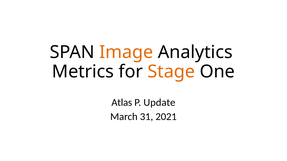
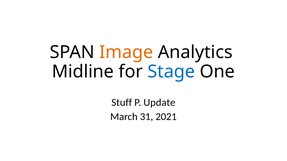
Metrics: Metrics -> Midline (83, 72)
Stage colour: orange -> blue (171, 72)
Atlas: Atlas -> Stuff (122, 103)
